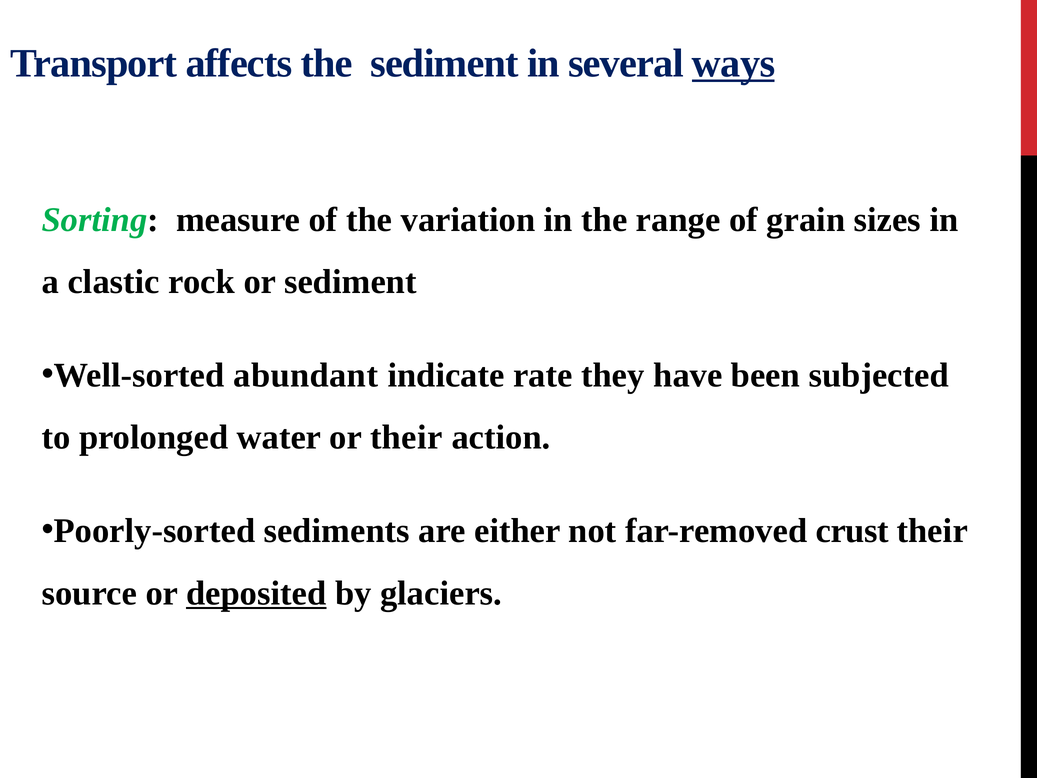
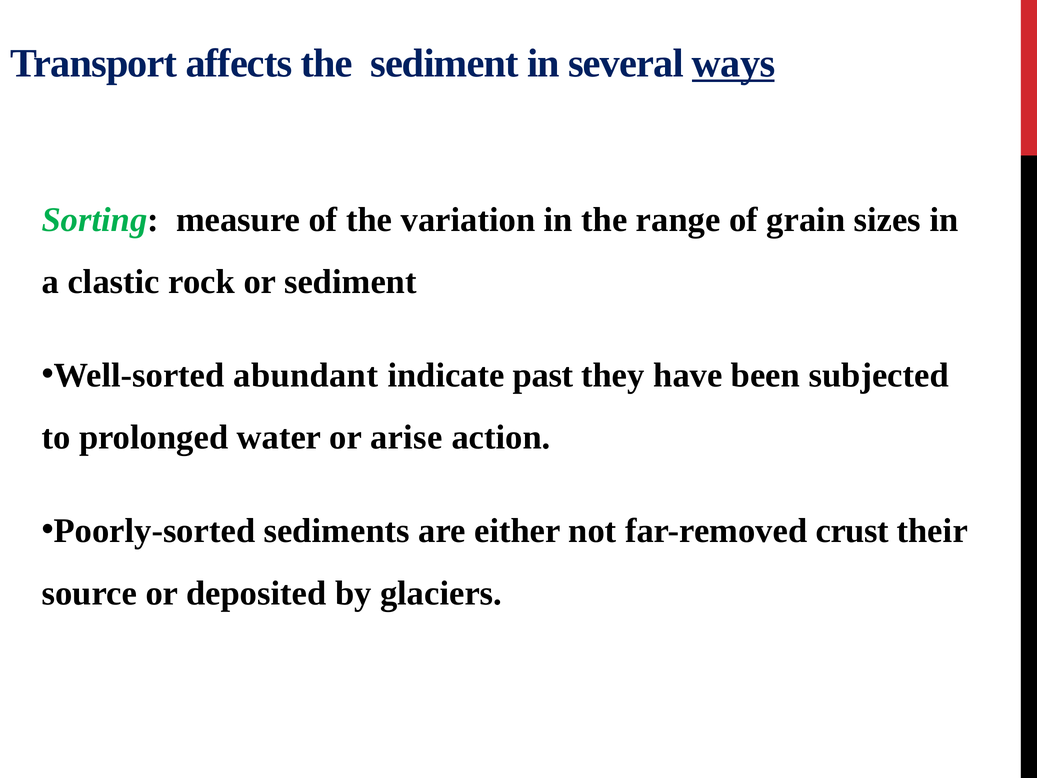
rate: rate -> past (543, 375)
or their: their -> arise (406, 437)
deposited underline: present -> none (256, 593)
